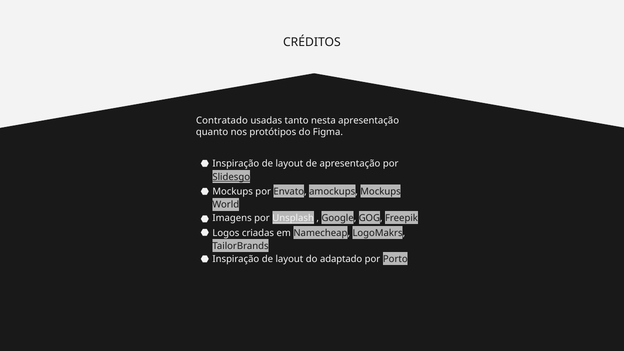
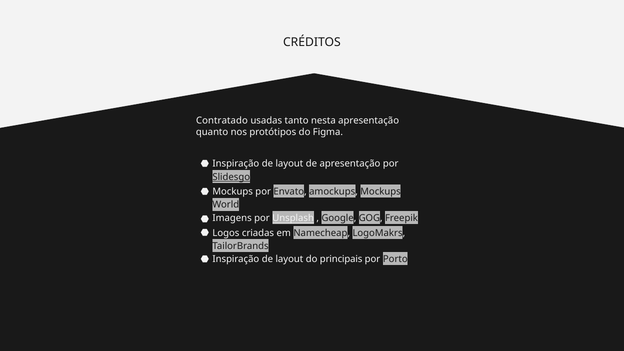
adaptado: adaptado -> principais (341, 259)
